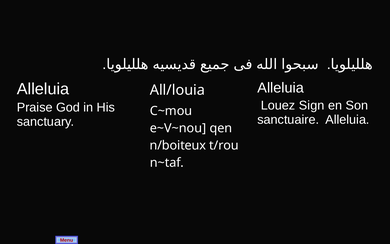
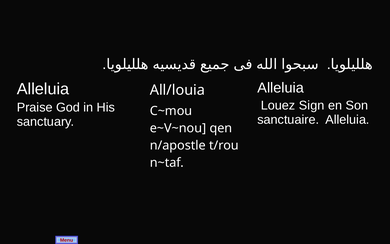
n/boiteux: n/boiteux -> n/apostle (178, 145)
